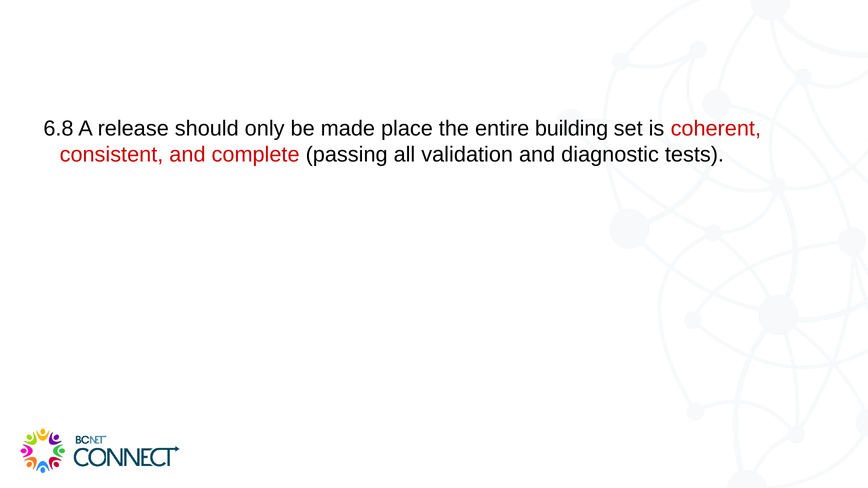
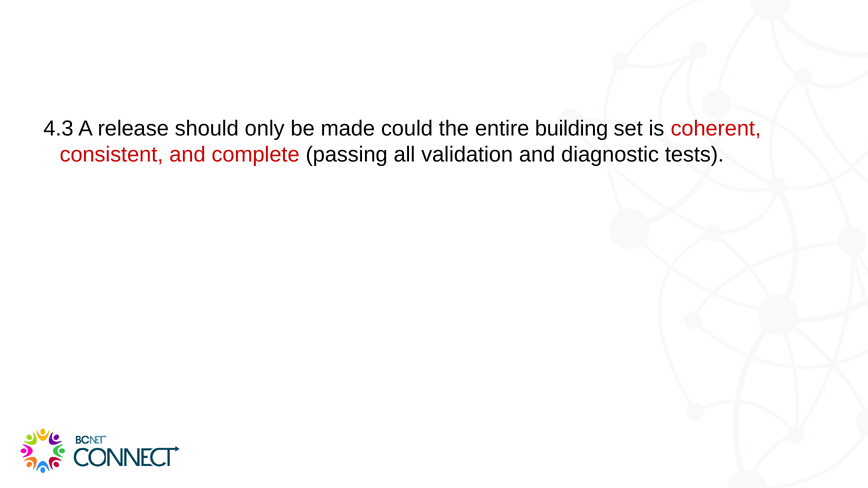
6.8: 6.8 -> 4.3 (58, 129)
place: place -> could (407, 129)
